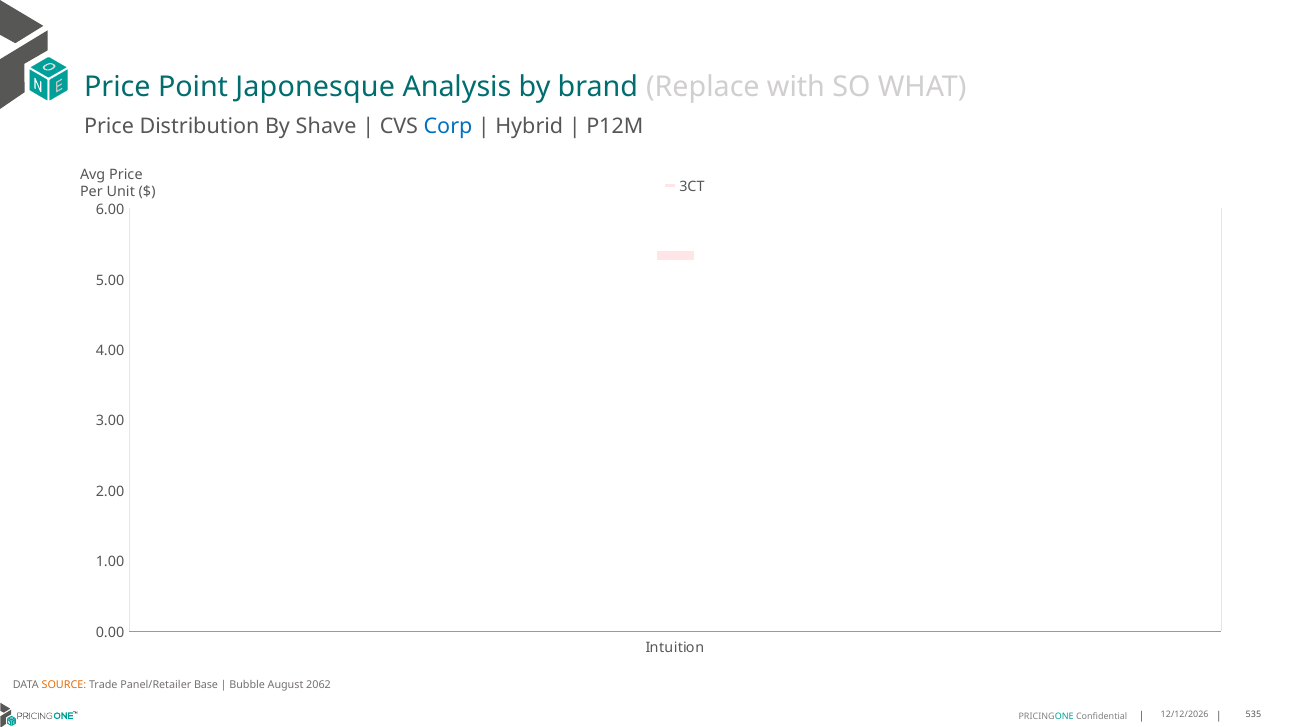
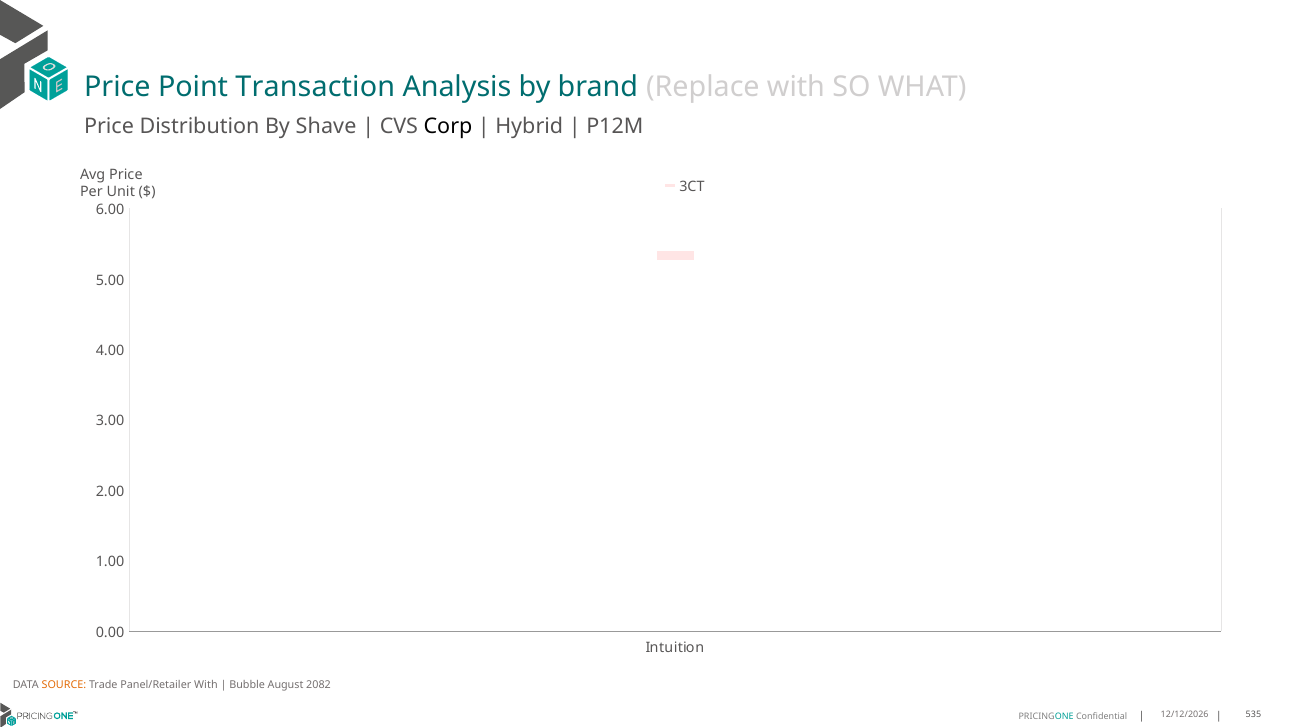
Japonesque: Japonesque -> Transaction (315, 87)
Corp colour: blue -> black (448, 126)
Panel/Retailer Base: Base -> With (206, 685)
2062: 2062 -> 2082 (319, 685)
